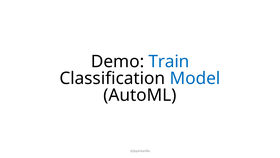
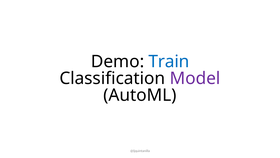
Model colour: blue -> purple (195, 78)
